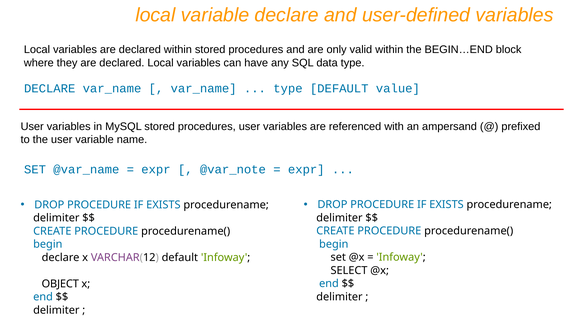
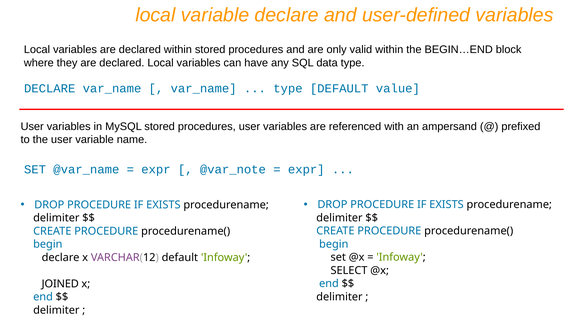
OBJECT: OBJECT -> JOINED (60, 284)
